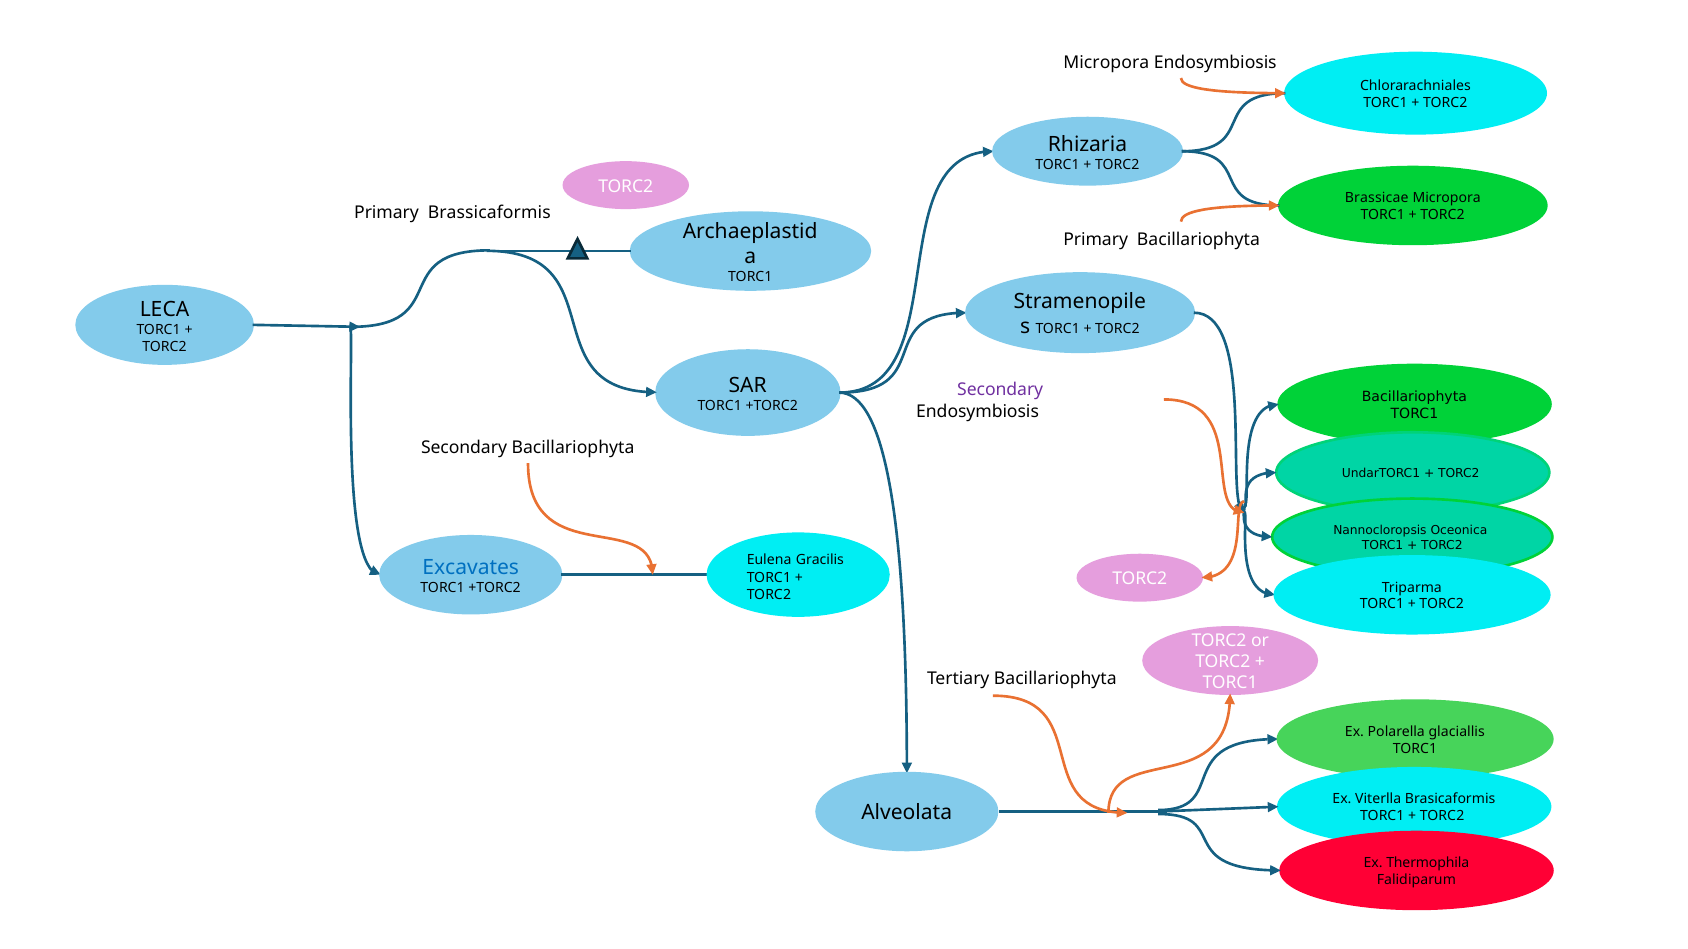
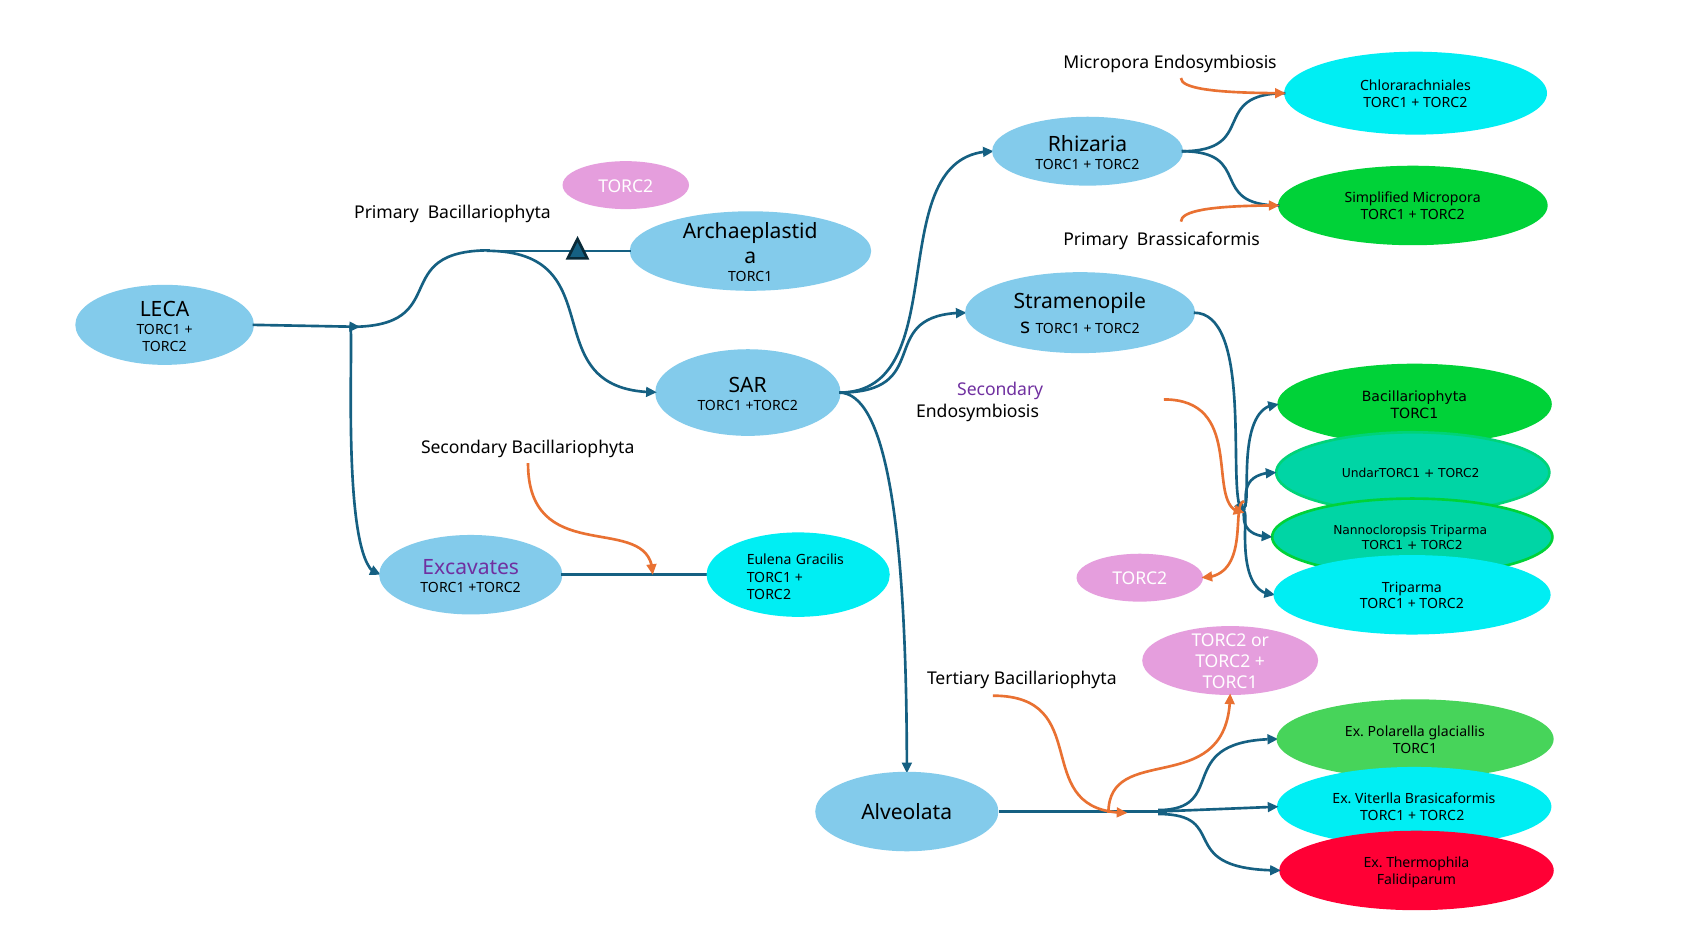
Brassicae: Brassicae -> Simplified (1377, 198)
Primary Brassicaformis: Brassicaformis -> Bacillariophyta (489, 213)
Primary Bacillariophyta: Bacillariophyta -> Brassicaformis (1198, 240)
Nannocloropsis Oceonica: Oceonica -> Triparma (1459, 531)
Excavates colour: blue -> purple (471, 568)
